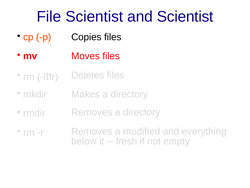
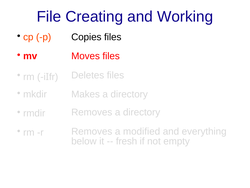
File Scientist: Scientist -> Creating (94, 17)
and Scientist: Scientist -> Working (185, 17)
